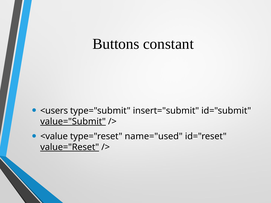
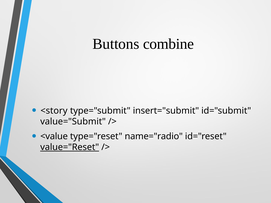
constant: constant -> combine (169, 44)
<users: <users -> <story (54, 111)
value="Submit underline: present -> none (73, 122)
name="used: name="used -> name="radio (154, 137)
